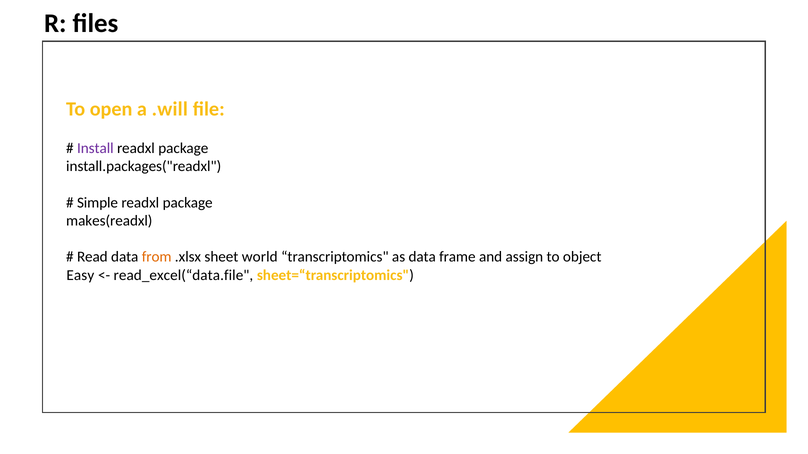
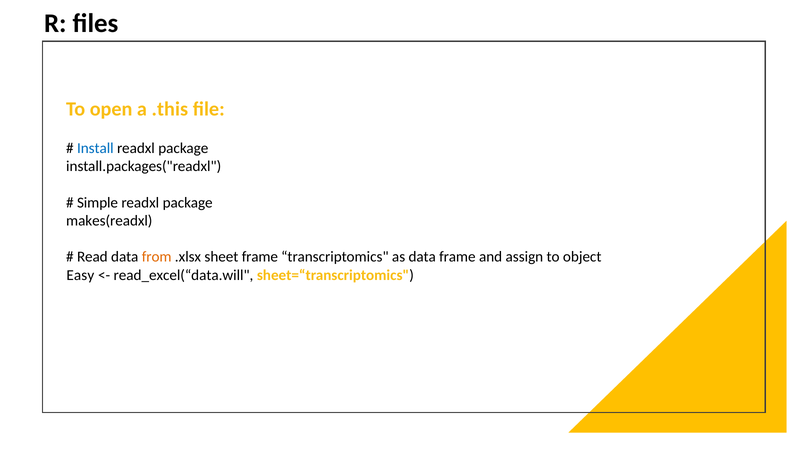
.will: .will -> .this (170, 109)
Install colour: purple -> blue (95, 148)
sheet world: world -> frame (260, 257)
read_excel(“data.file: read_excel(“data.file -> read_excel(“data.will (183, 275)
